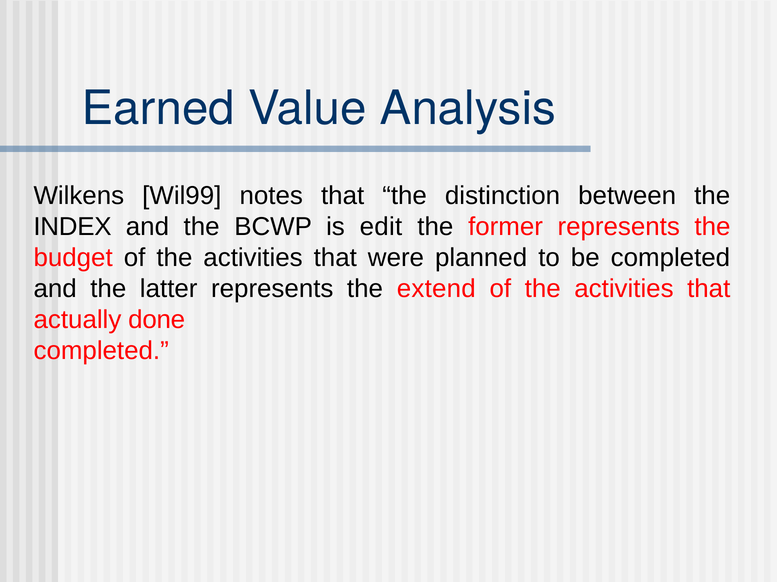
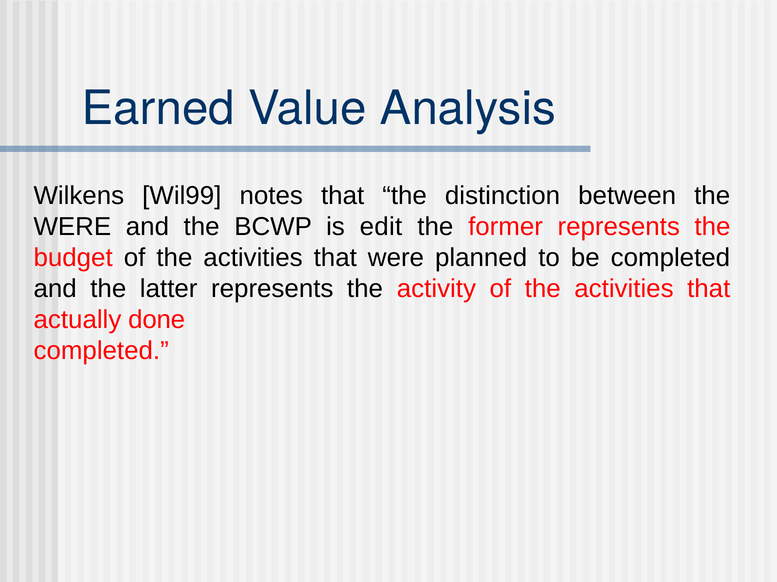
INDEX: INDEX -> WERE (72, 227)
extend: extend -> activity (436, 289)
